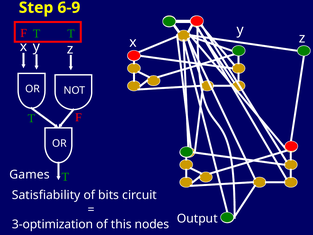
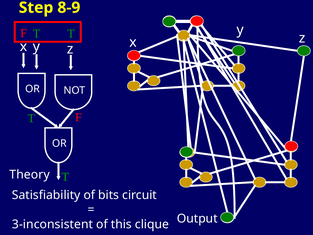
6-9: 6-9 -> 8-9 (69, 8)
Games: Games -> Theory (30, 175)
3-optimization: 3-optimization -> 3-inconsistent (53, 224)
nodes: nodes -> clique (152, 224)
